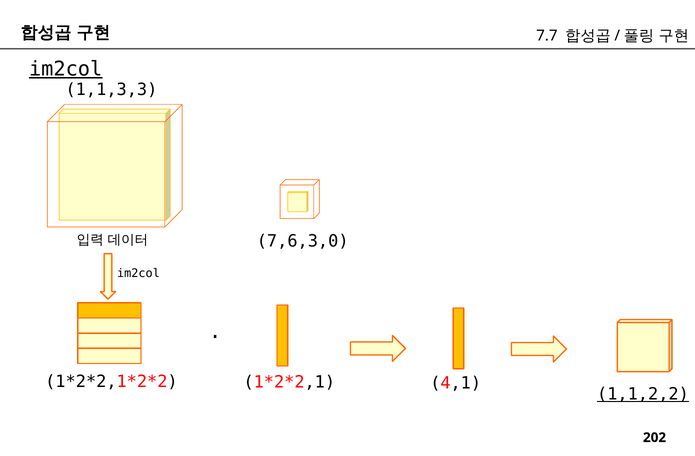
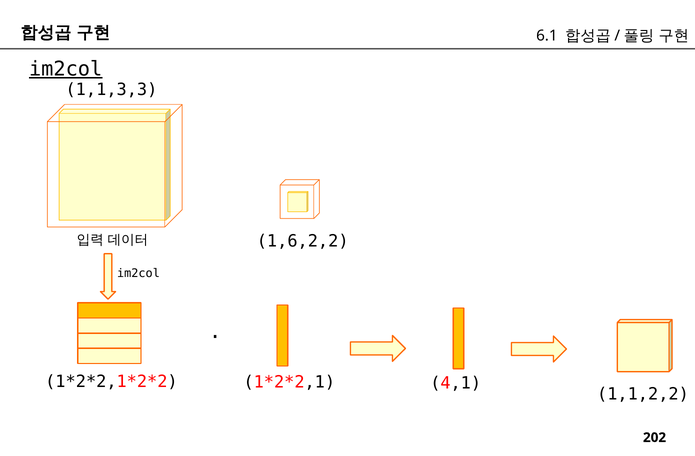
7.7: 7.7 -> 6.1 (547, 36)
7,6,3,0: 7,6,3,0 -> 1,6,2,2 (303, 242)
1,1,2,2 underline: present -> none (643, 394)
